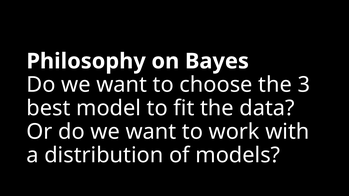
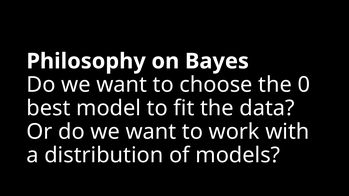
3: 3 -> 0 (304, 85)
